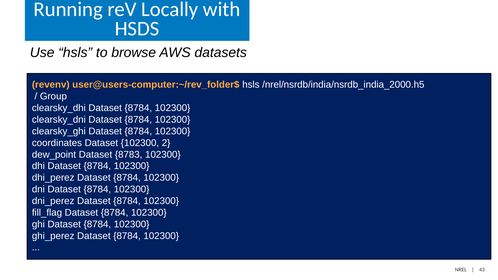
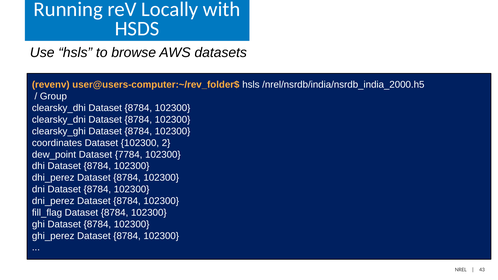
8783: 8783 -> 7784 (129, 155)
